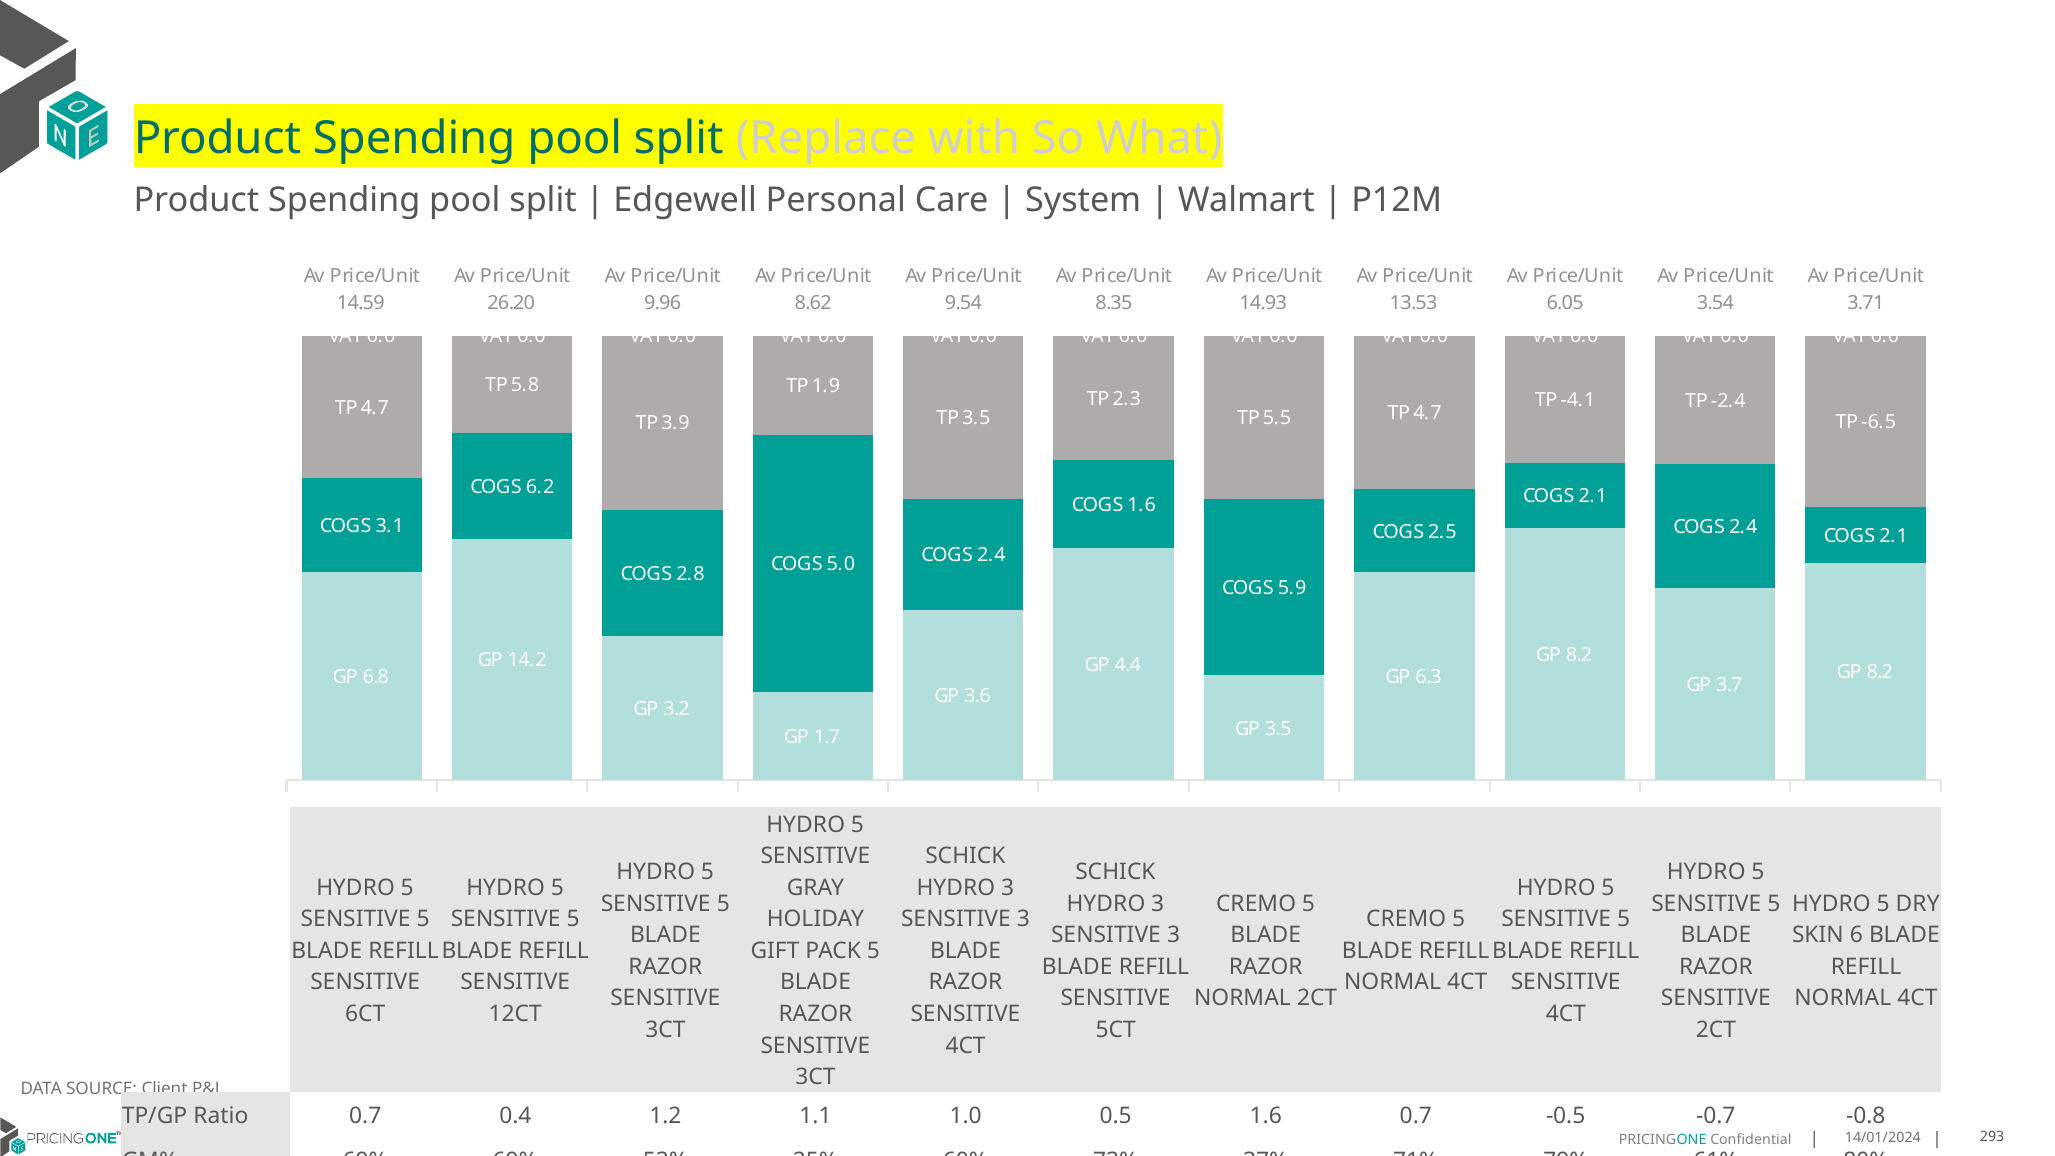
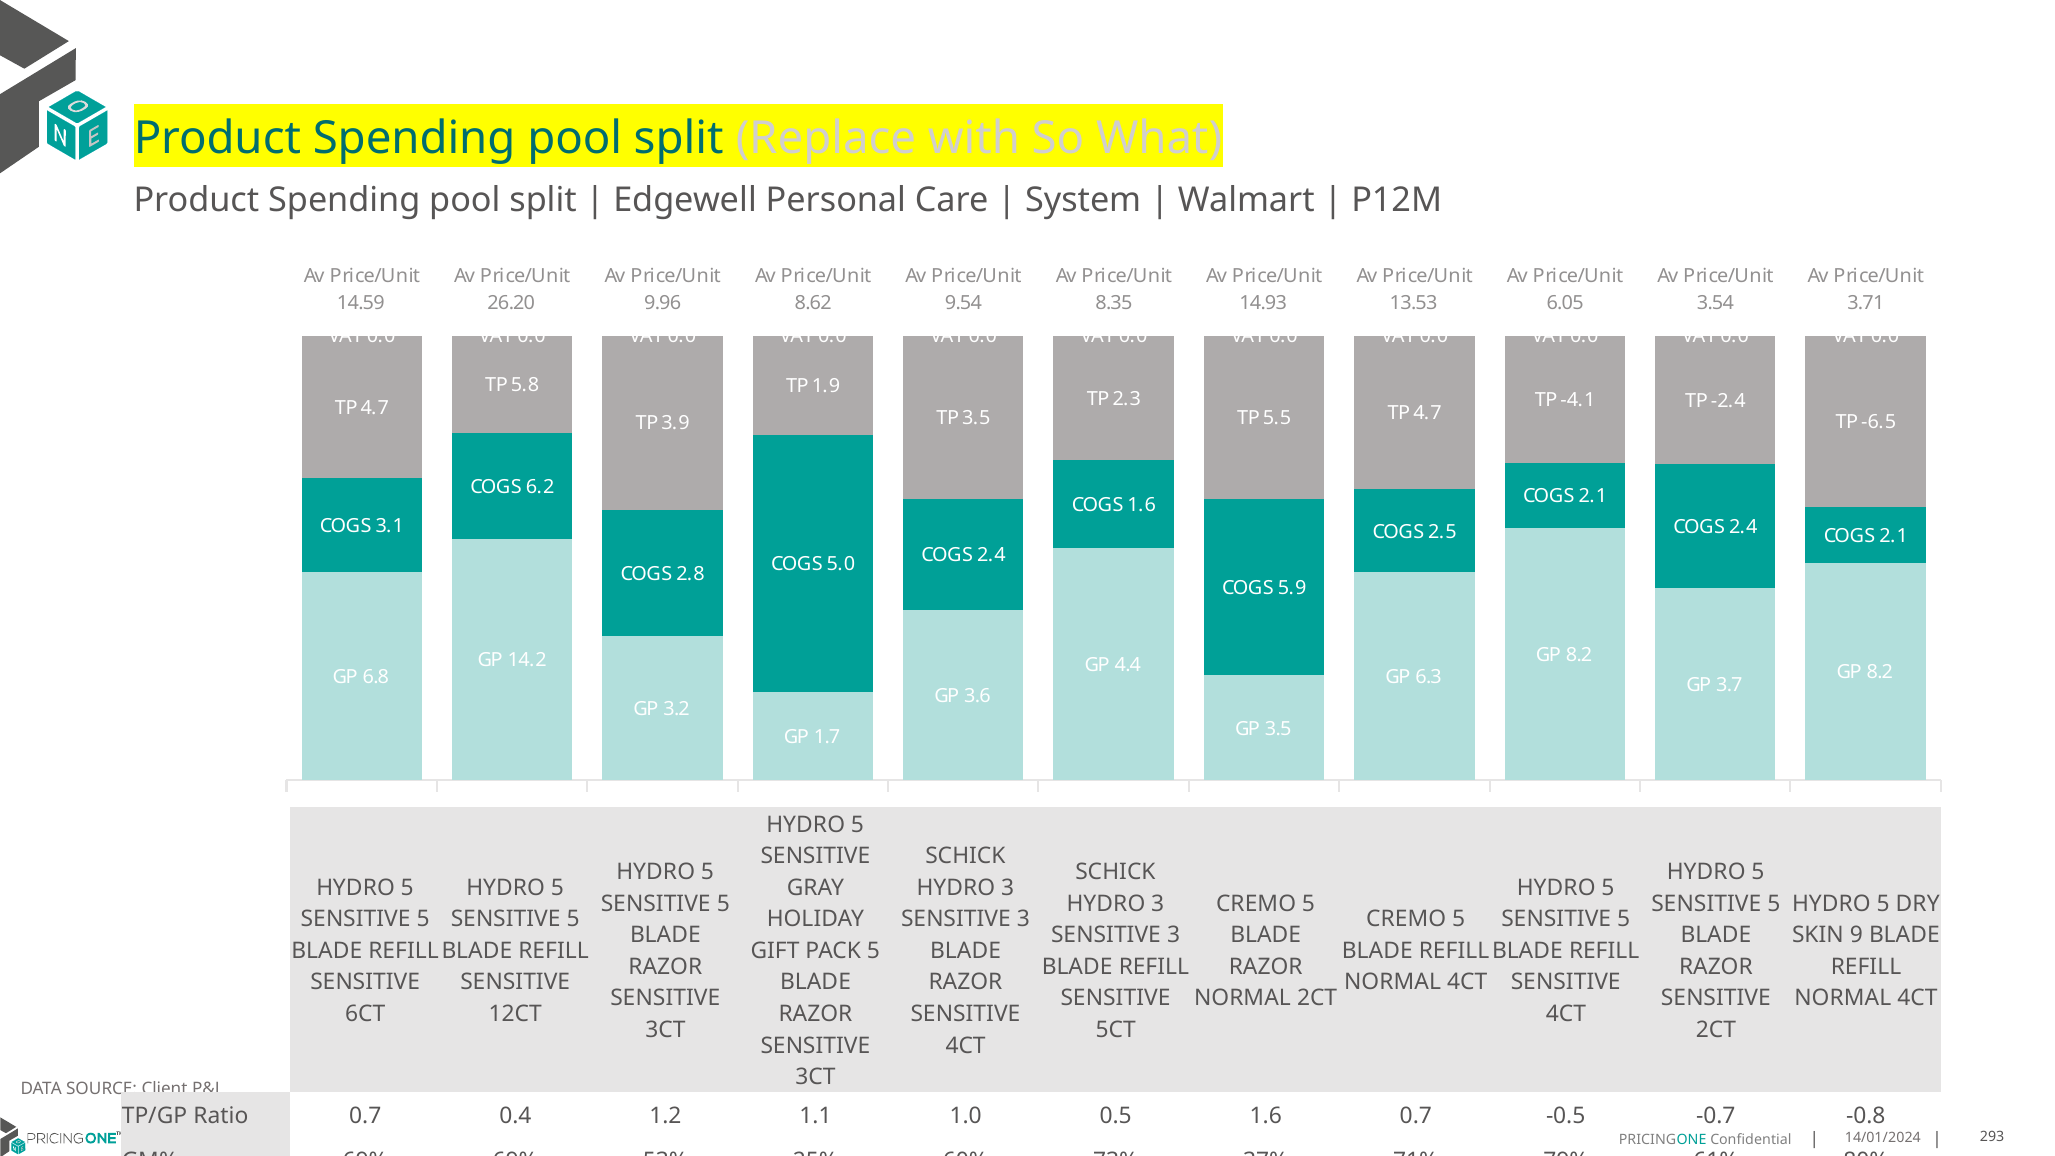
6: 6 -> 9 (1856, 935)
